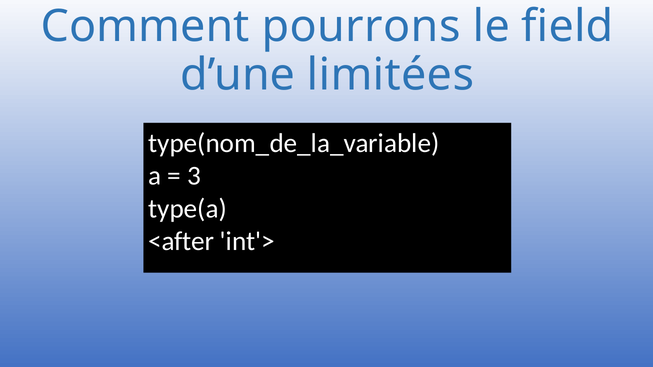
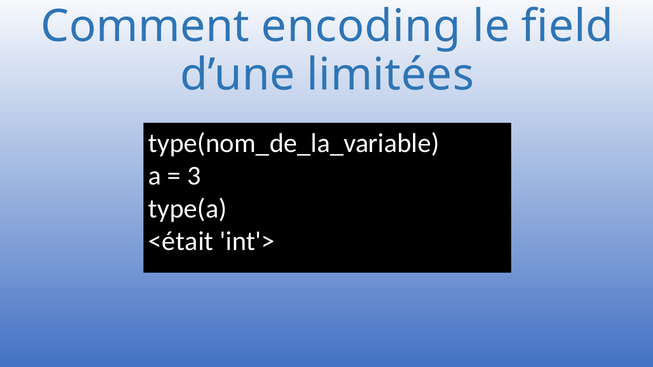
pourrons: pourrons -> encoding (361, 26)
<after: <after -> <était (181, 241)
